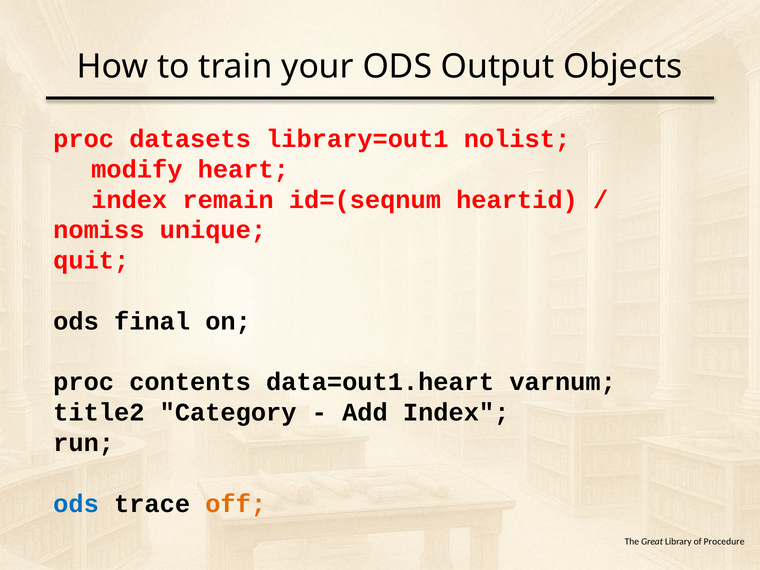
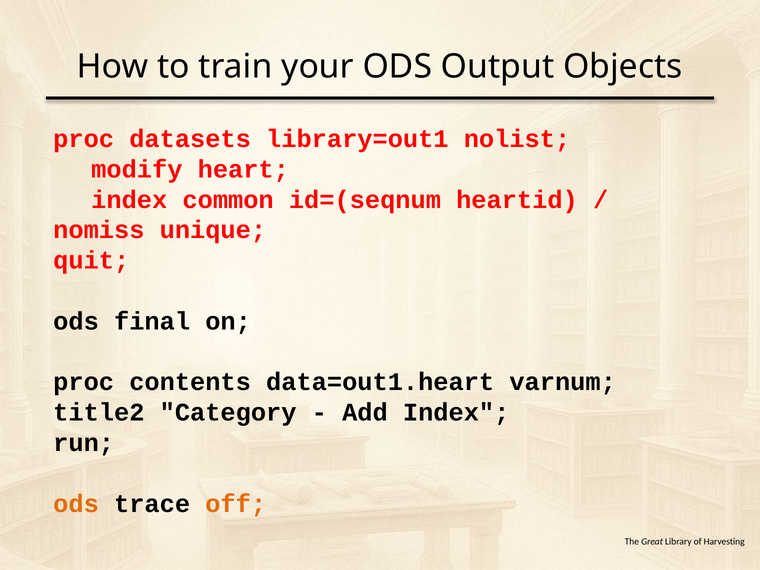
remain: remain -> common (228, 200)
ods colour: blue -> orange (76, 504)
Procedure: Procedure -> Harvesting (724, 541)
